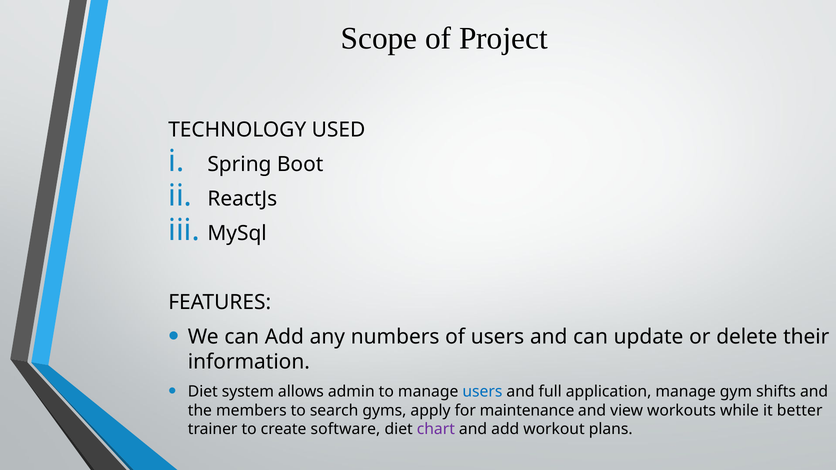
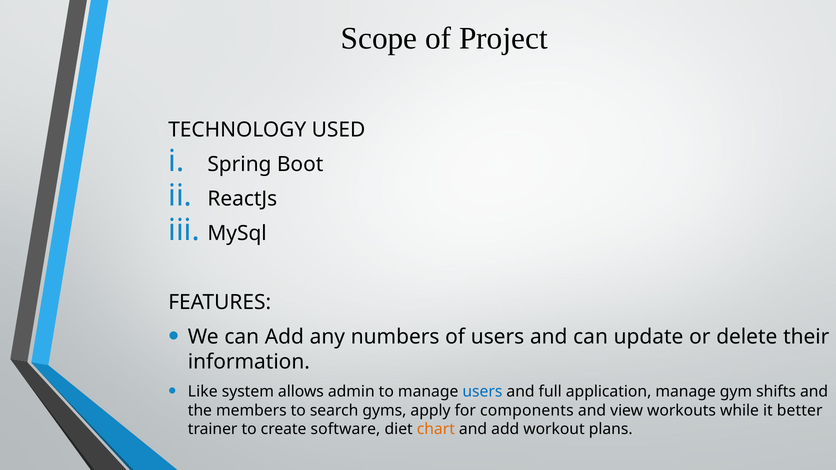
Diet: Diet -> Like (203, 392)
maintenance: maintenance -> components (527, 411)
chart colour: purple -> orange (436, 430)
